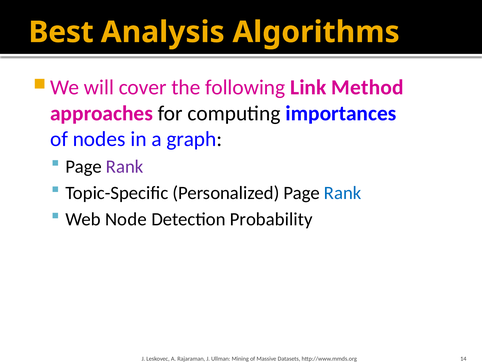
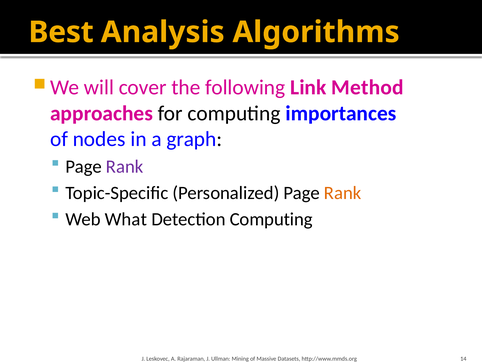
Rank colour: blue -> orange (343, 193)
Node: Node -> What (126, 219)
Detection Probability: Probability -> Computing (271, 219)
